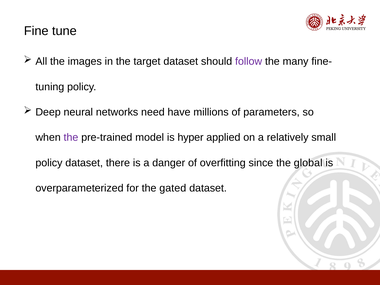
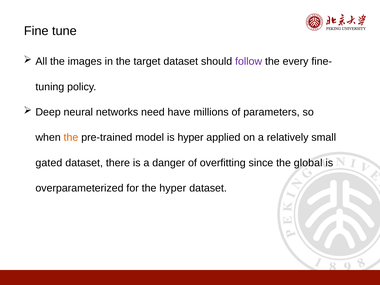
many: many -> every (296, 61)
the colour: purple -> orange (71, 137)
policy: policy -> gated (49, 163)
the gated: gated -> hyper (173, 188)
